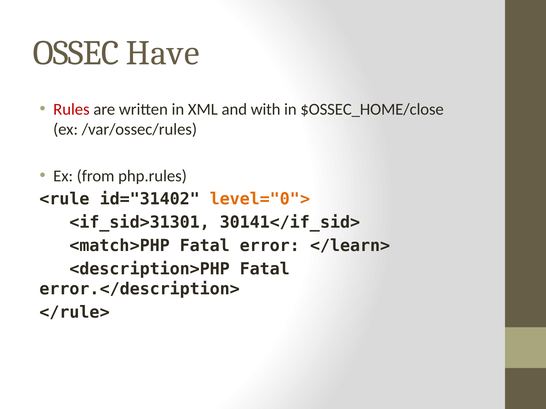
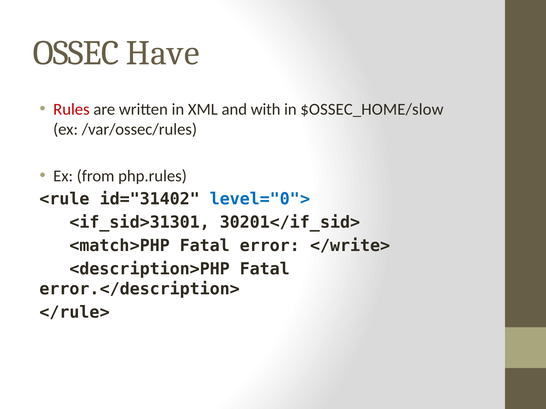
$OSSEC_HOME/close: $OSSEC_HOME/close -> $OSSEC_HOME/slow (372, 109)
level="0"> colour: orange -> blue (260, 199)
30141</if_sid>: 30141</if_sid> -> 30201</if_sid> (290, 223)
</learn>: </learn> -> </write> (350, 246)
